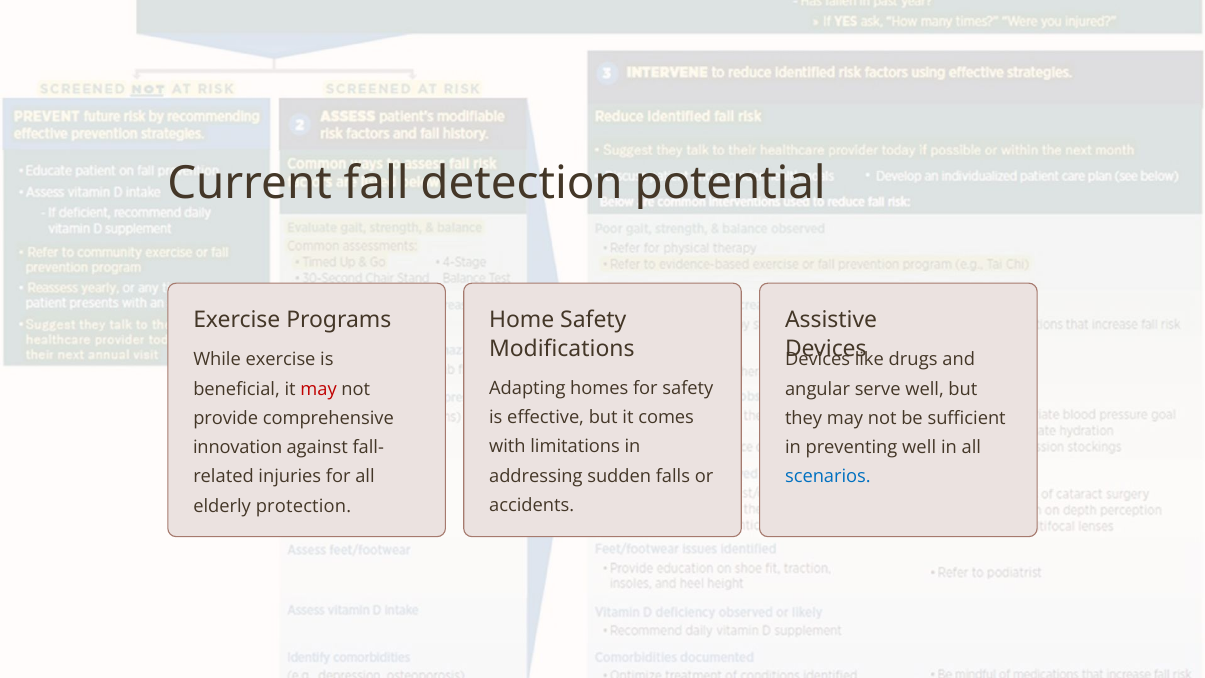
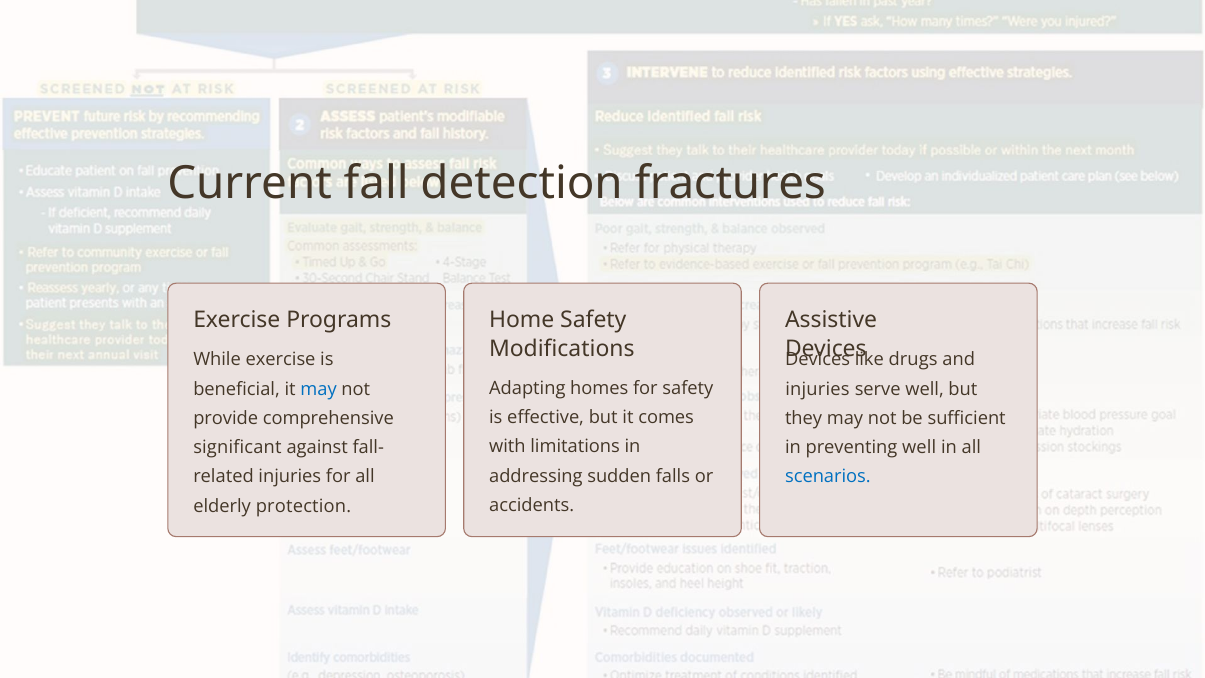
potential: potential -> fractures (730, 183)
may colour: red -> blue (319, 389)
angular: angular -> injuries (817, 389)
innovation: innovation -> significant (237, 447)
